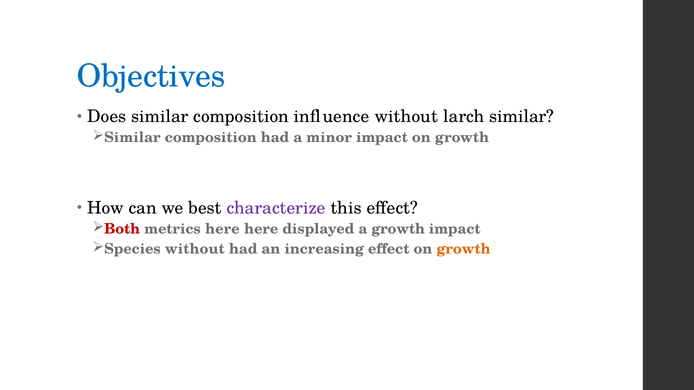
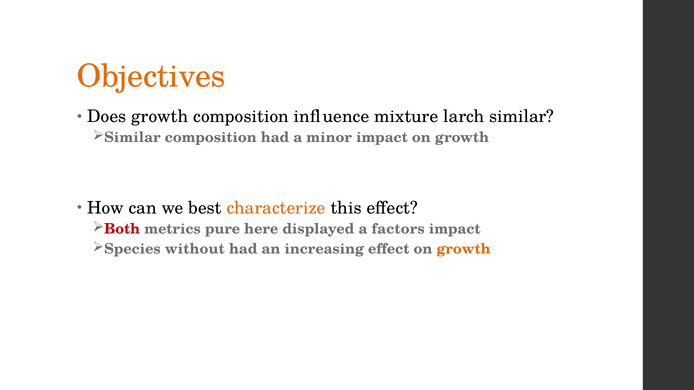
Objectives colour: blue -> orange (151, 76)
Does similar: similar -> growth (160, 117)
influence without: without -> mixture (406, 117)
characterize colour: purple -> orange (276, 208)
metrics here: here -> pure (223, 229)
a growth: growth -> factors (398, 229)
